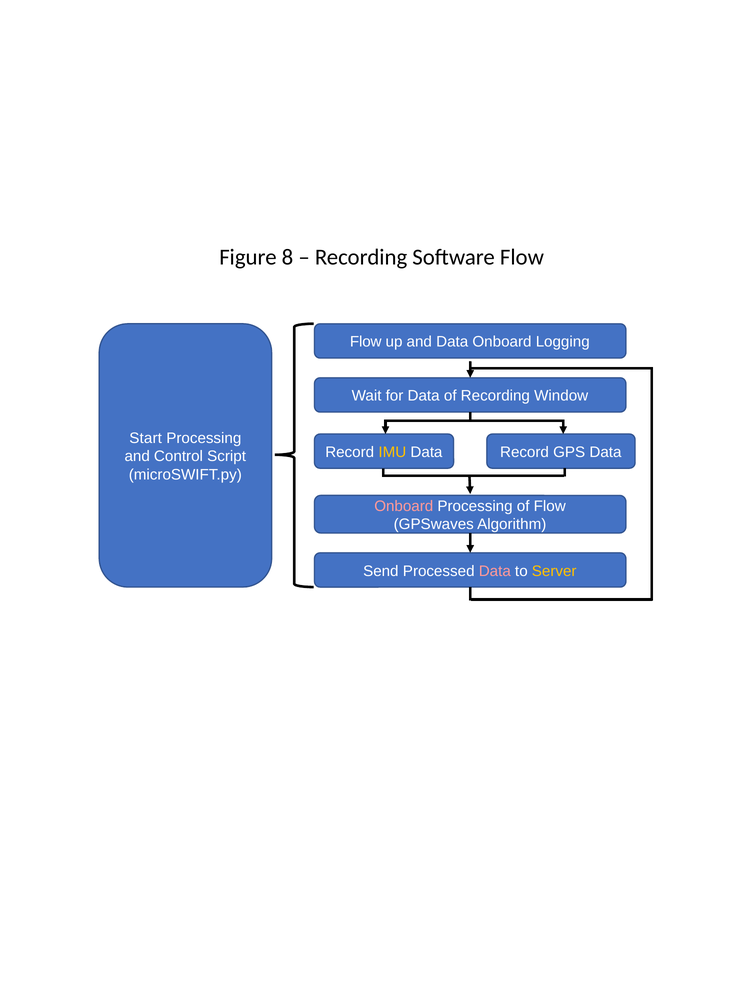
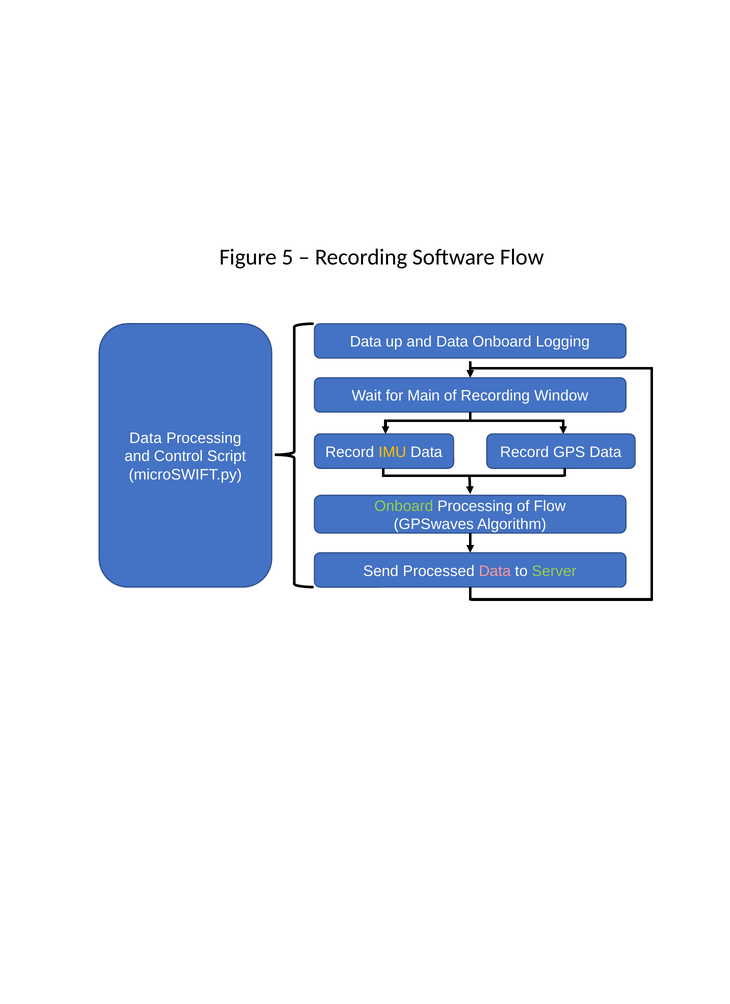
8: 8 -> 5 (287, 257)
Flow: Flow -> Data (366, 342)
for Data: Data -> Main (424, 396)
Start: Start -> Data (146, 438)
Onboard colour: pink -> light green (404, 506)
Server colour: yellow -> light green (554, 571)
